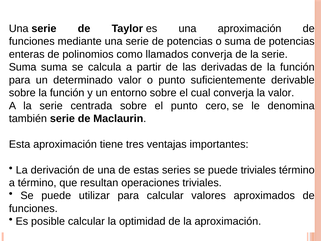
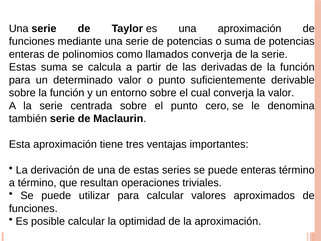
Suma: Suma -> Estas (23, 67)
puede triviales: triviales -> enteras (258, 170)
